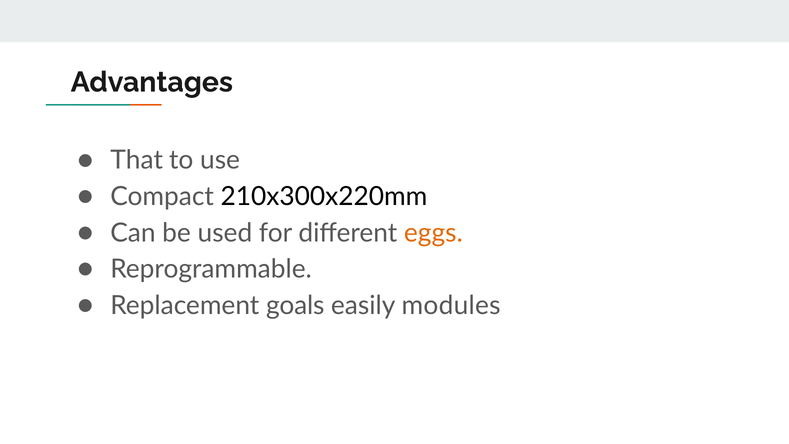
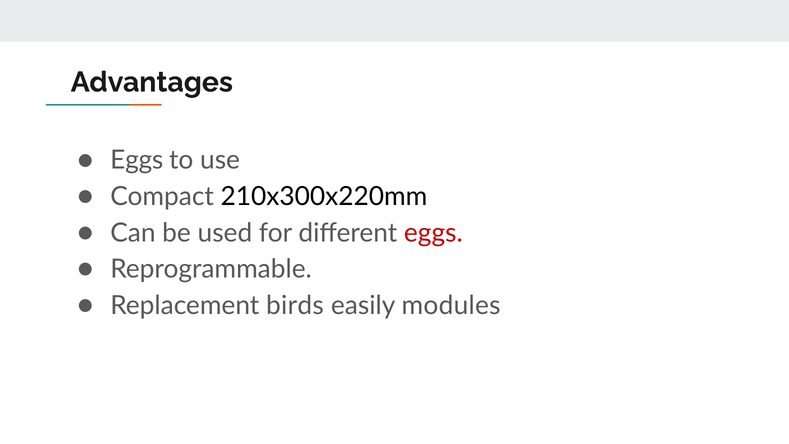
That: That -> Eggs (137, 160)
eggs colour: orange -> red (433, 233)
goals: goals -> birds (295, 305)
